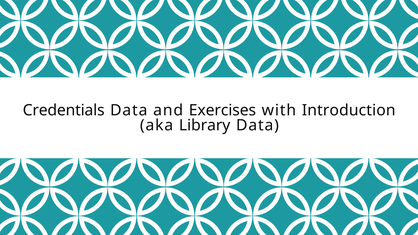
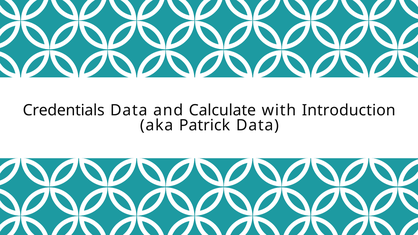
Exercises: Exercises -> Calculate (222, 110)
Library: Library -> Patrick (205, 125)
